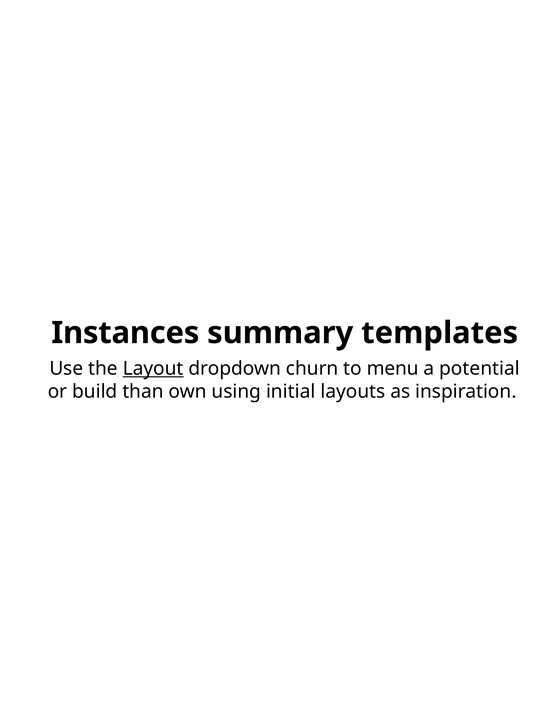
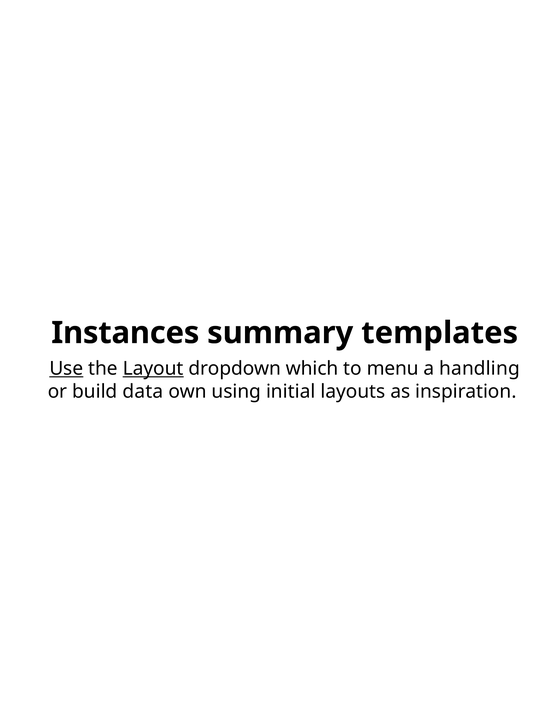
Use underline: none -> present (66, 369)
churn: churn -> which (312, 369)
potential: potential -> handling (479, 369)
than: than -> data (143, 392)
